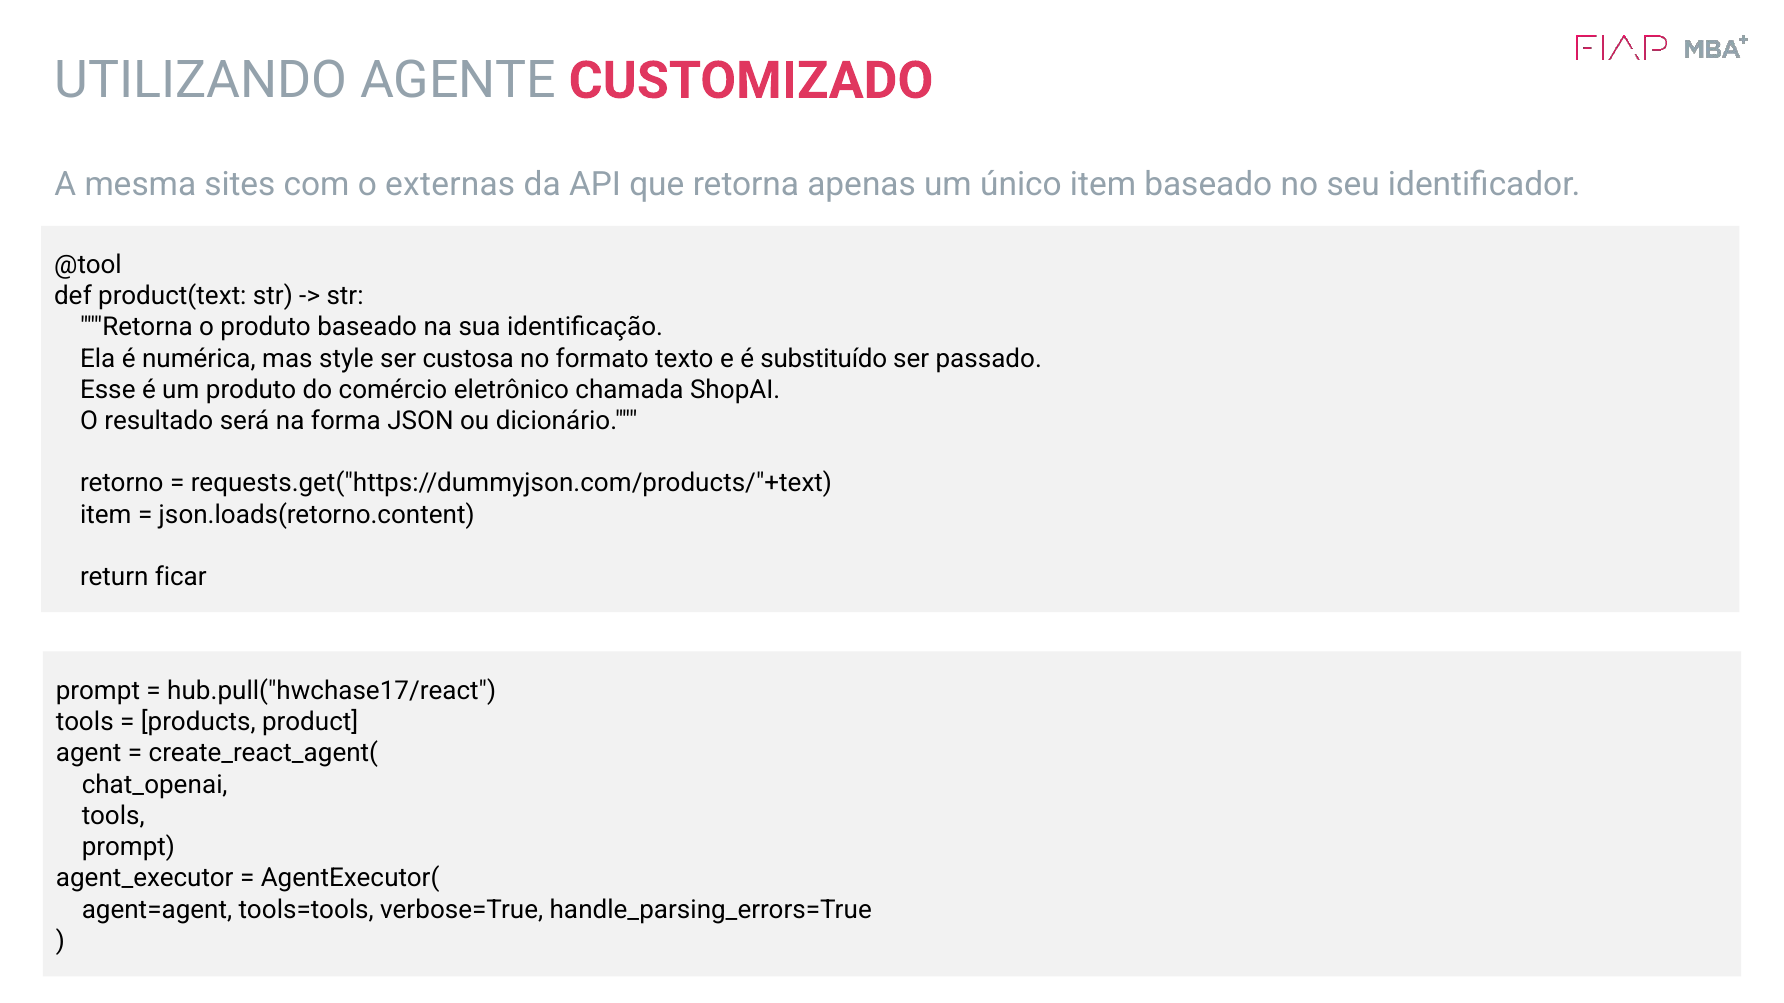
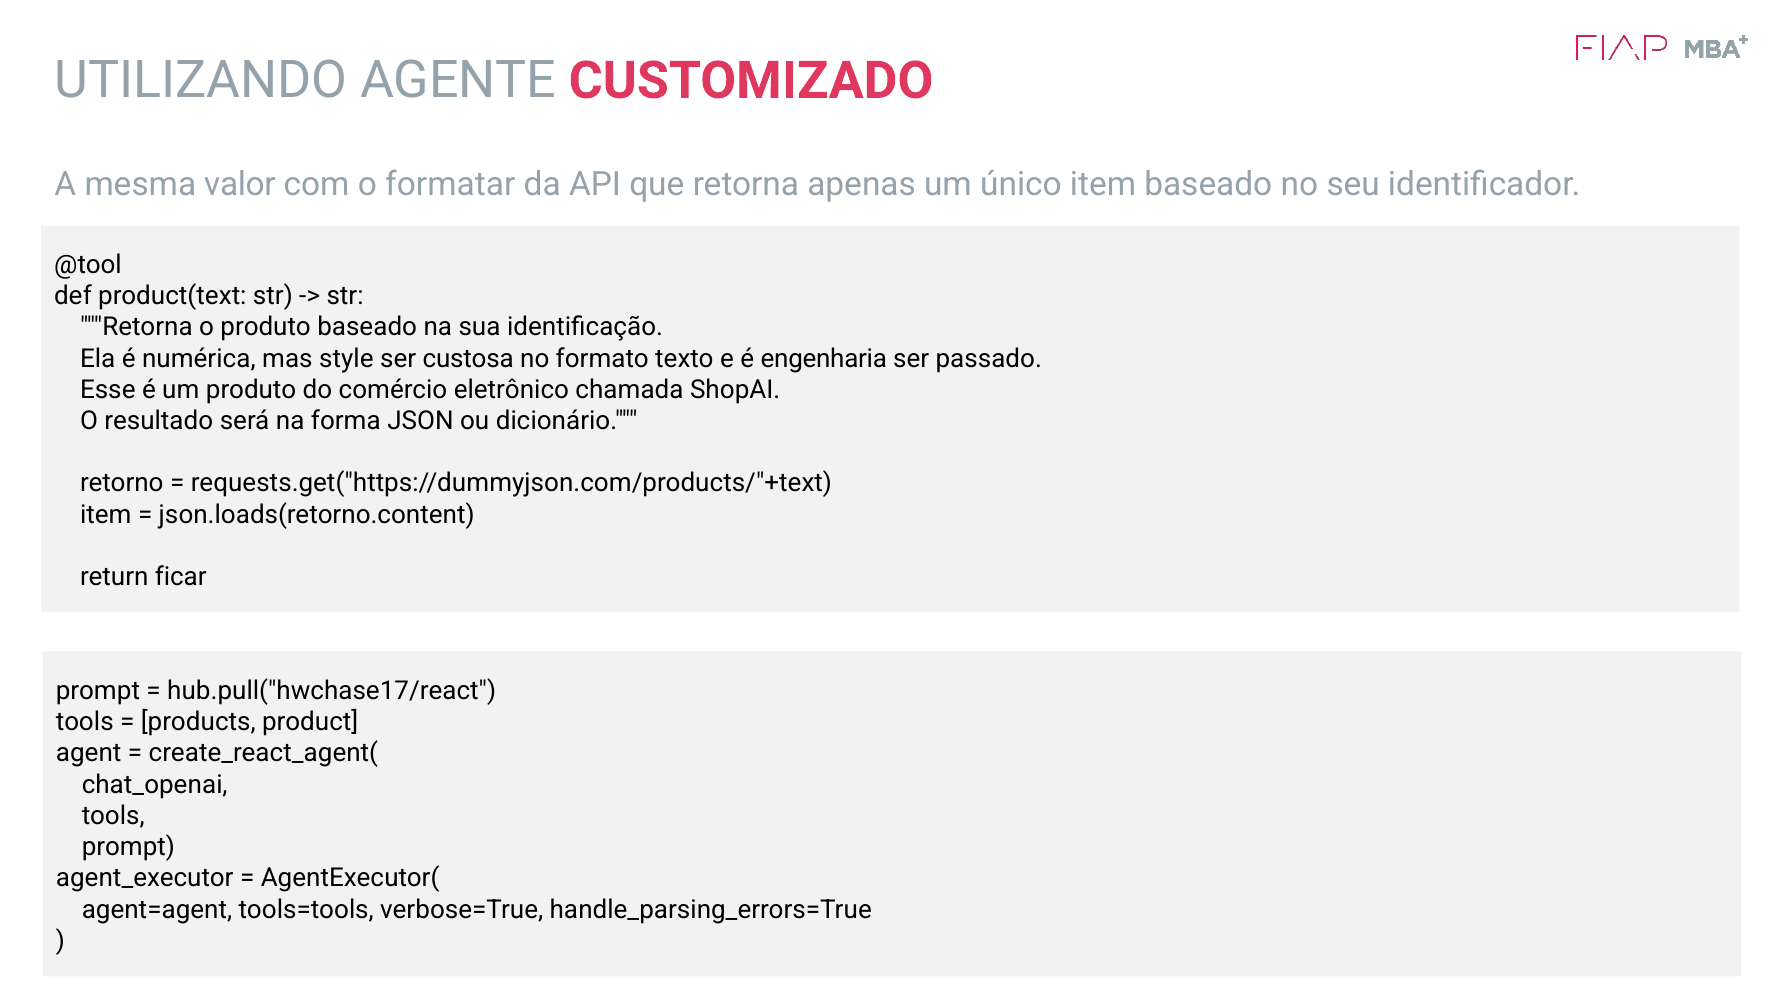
sites: sites -> valor (240, 185)
externas: externas -> formatar (450, 185)
substituído: substituído -> engenharia (824, 359)
